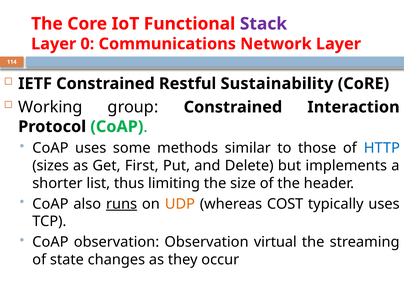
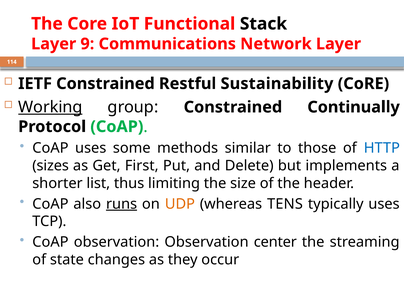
Stack colour: purple -> black (263, 24)
0: 0 -> 9 (87, 44)
Working underline: none -> present (50, 107)
Interaction: Interaction -> Continually (354, 107)
COST: COST -> TENS (285, 204)
virtual: virtual -> center (275, 242)
